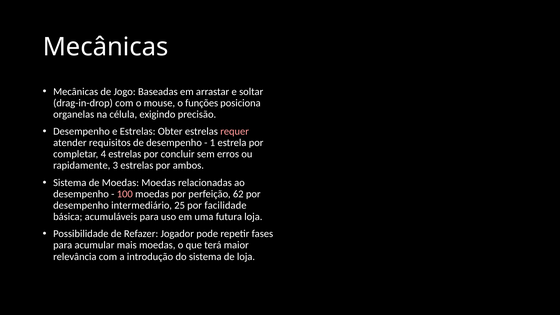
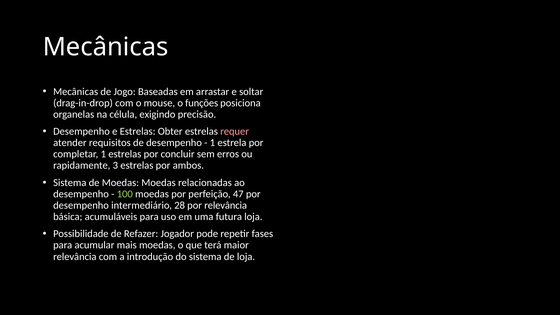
completar 4: 4 -> 1 (103, 154)
100 colour: pink -> light green (125, 194)
62: 62 -> 47 (238, 194)
25: 25 -> 28 (180, 205)
por facilidade: facilidade -> relevância (226, 205)
